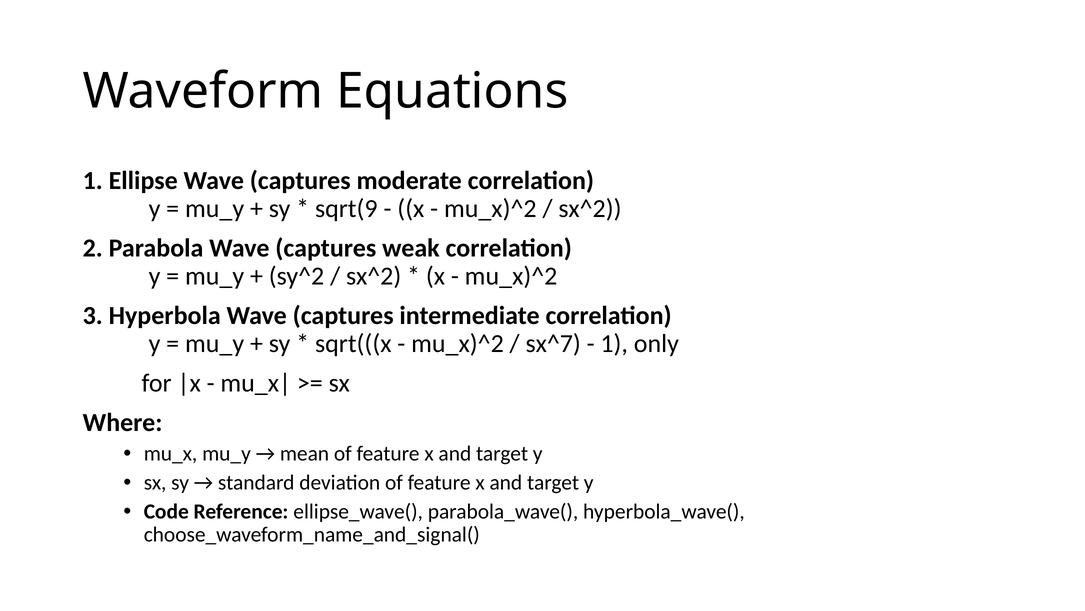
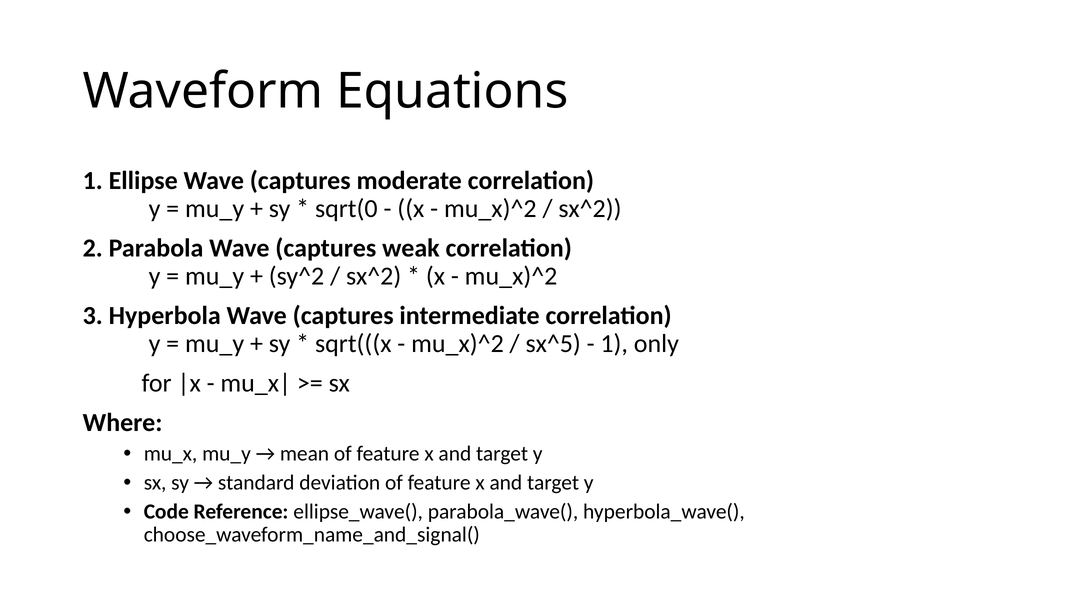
sqrt(9: sqrt(9 -> sqrt(0 (346, 208)
sx^7: sx^7 -> sx^5 (553, 343)
